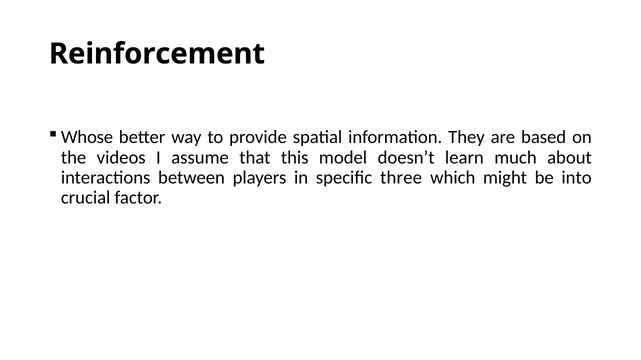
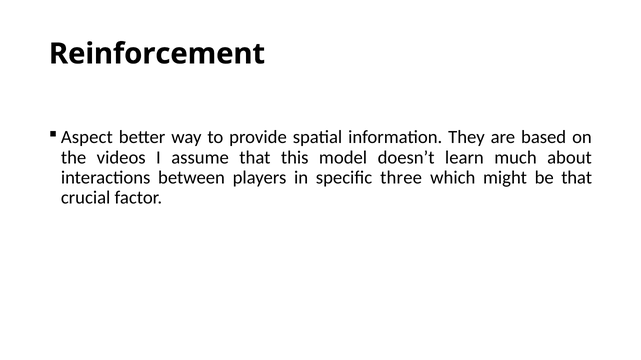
Whose: Whose -> Aspect (87, 138)
be into: into -> that (577, 178)
